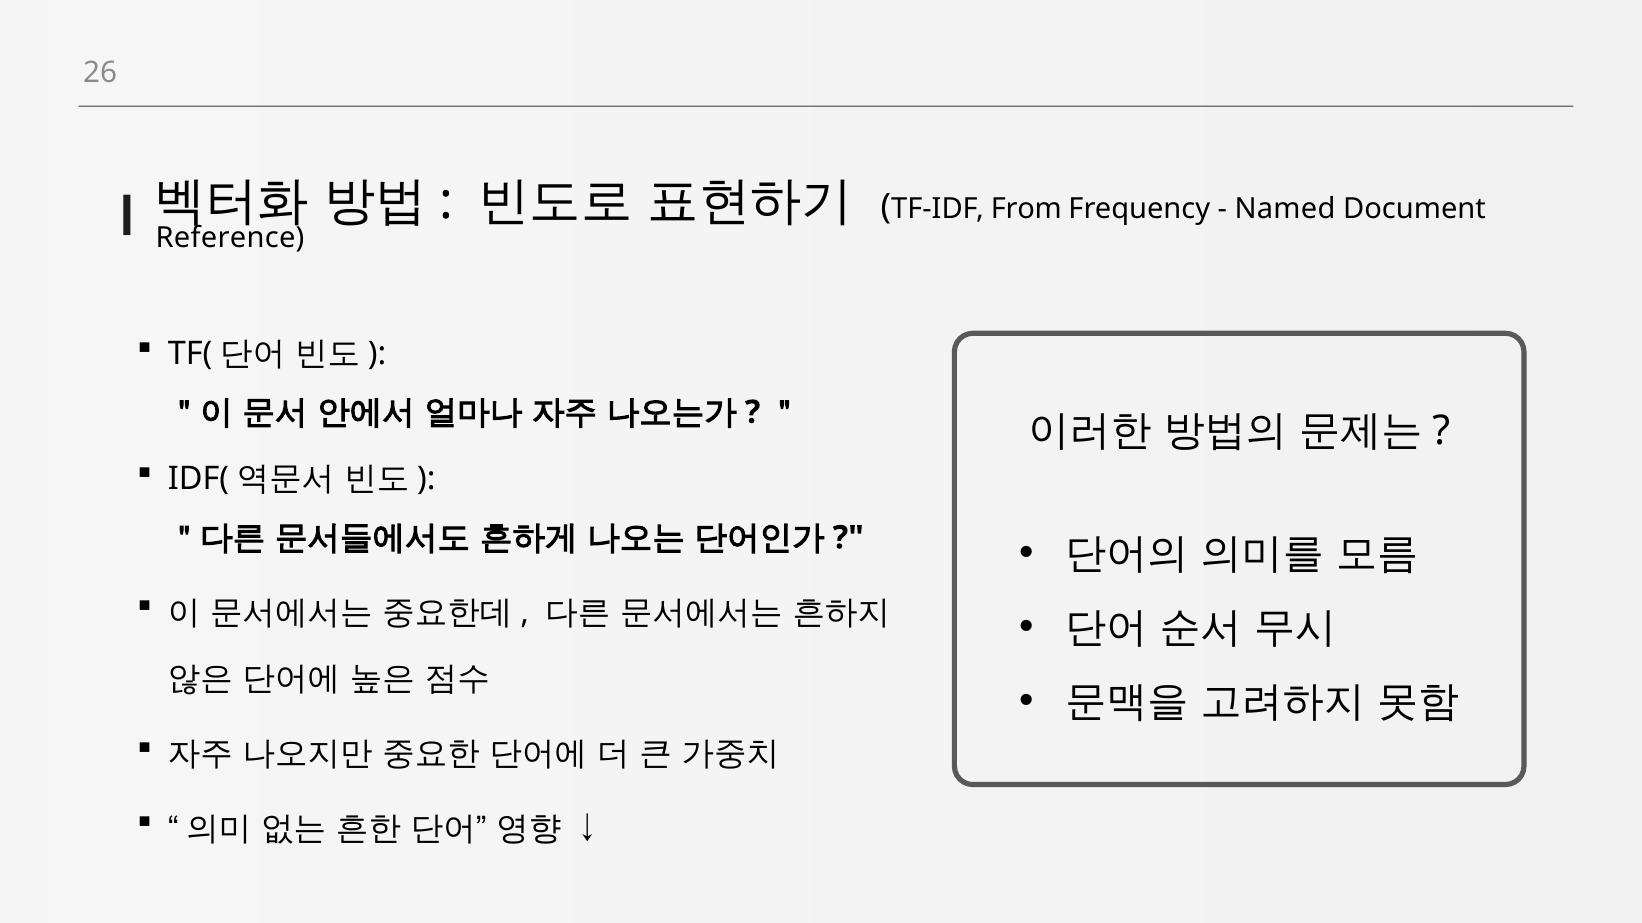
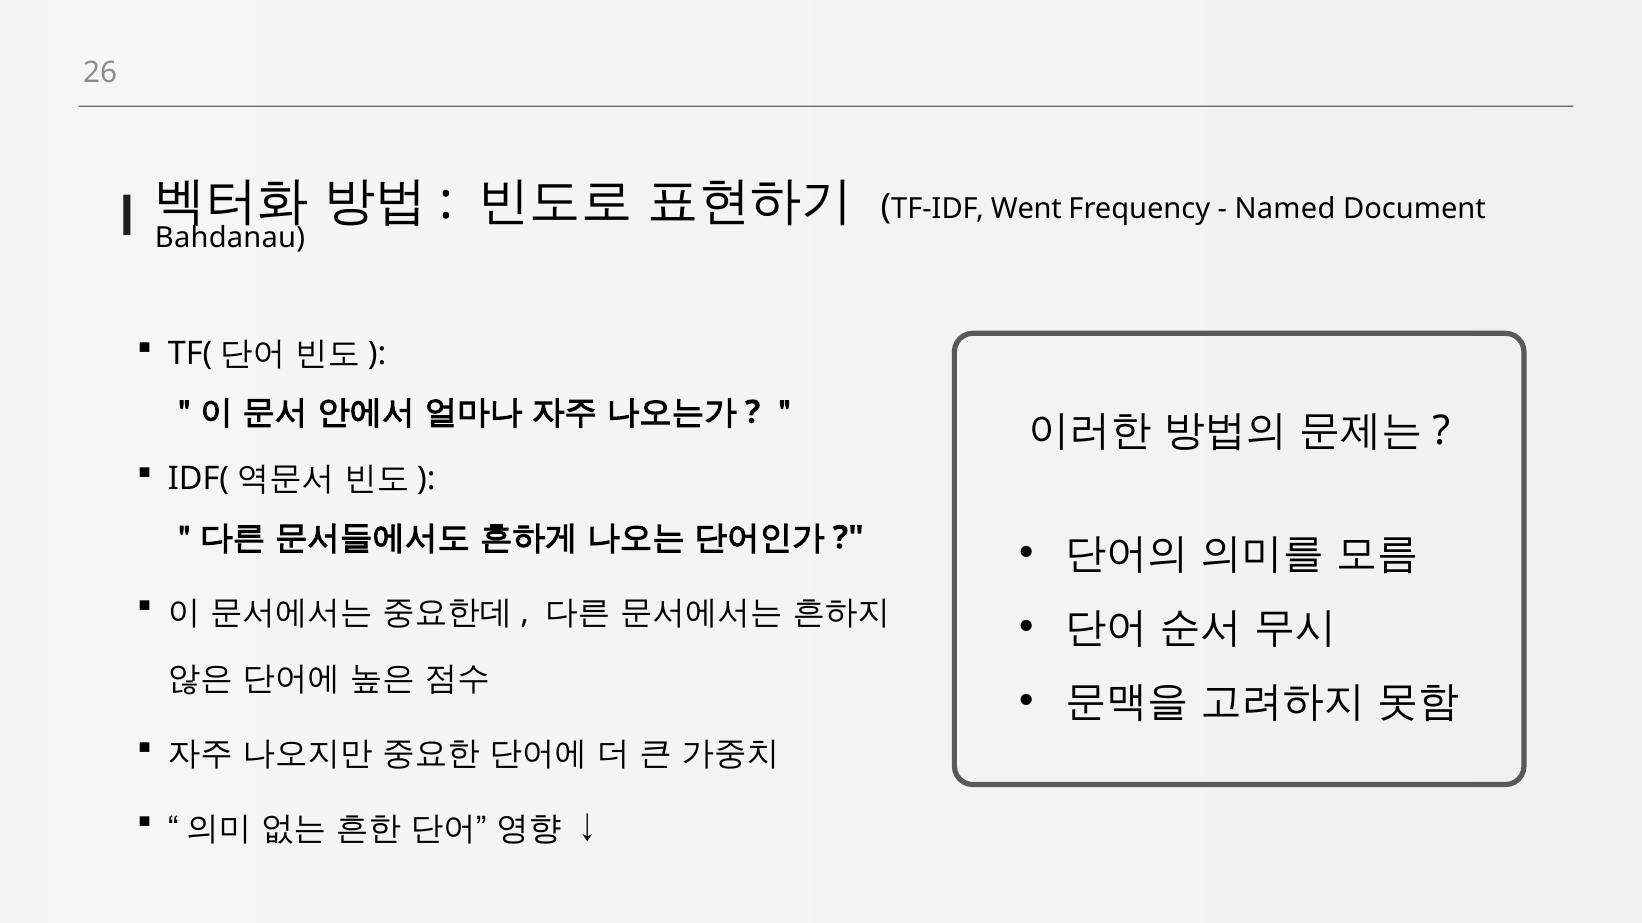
From: From -> Went (1026, 209)
Reference: Reference -> Bahdanau (230, 238)
